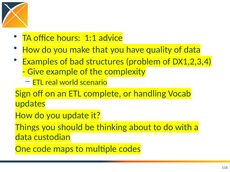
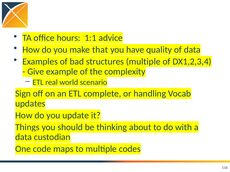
problem: problem -> multiple (143, 62)
